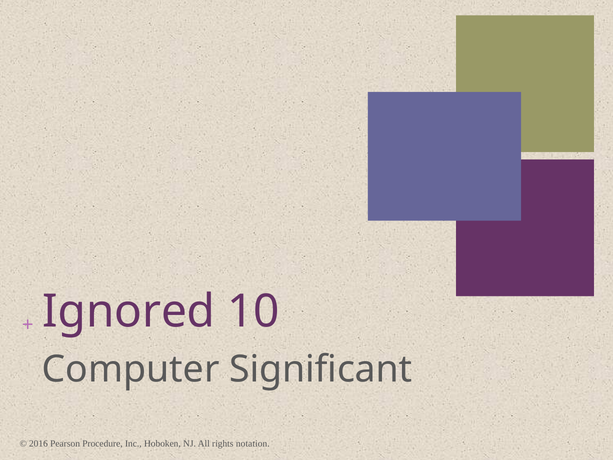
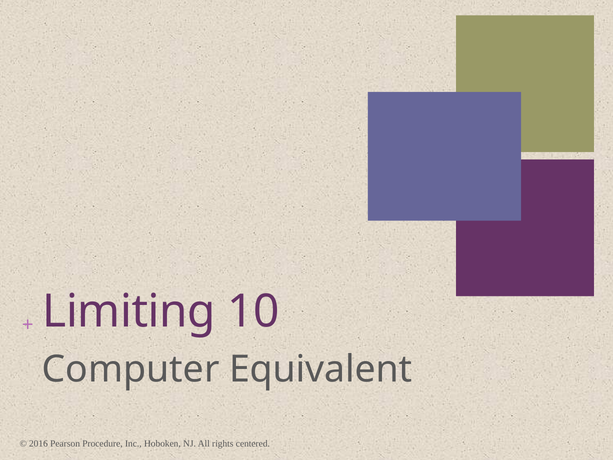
Ignored: Ignored -> Limiting (129, 311)
Significant: Significant -> Equivalent (321, 369)
notation: notation -> centered (253, 443)
